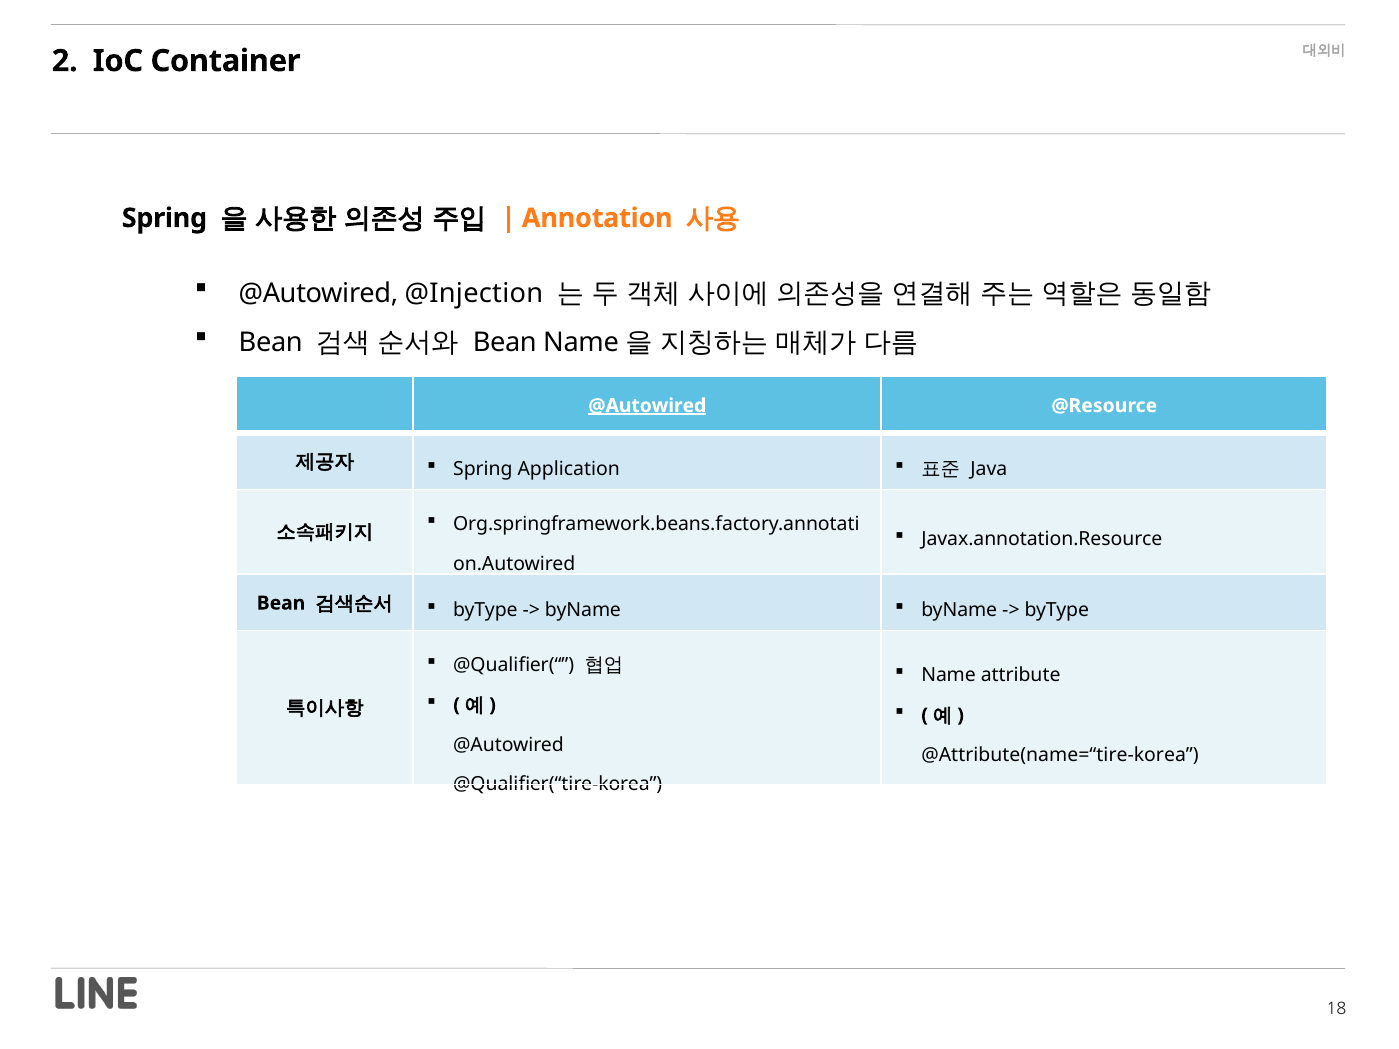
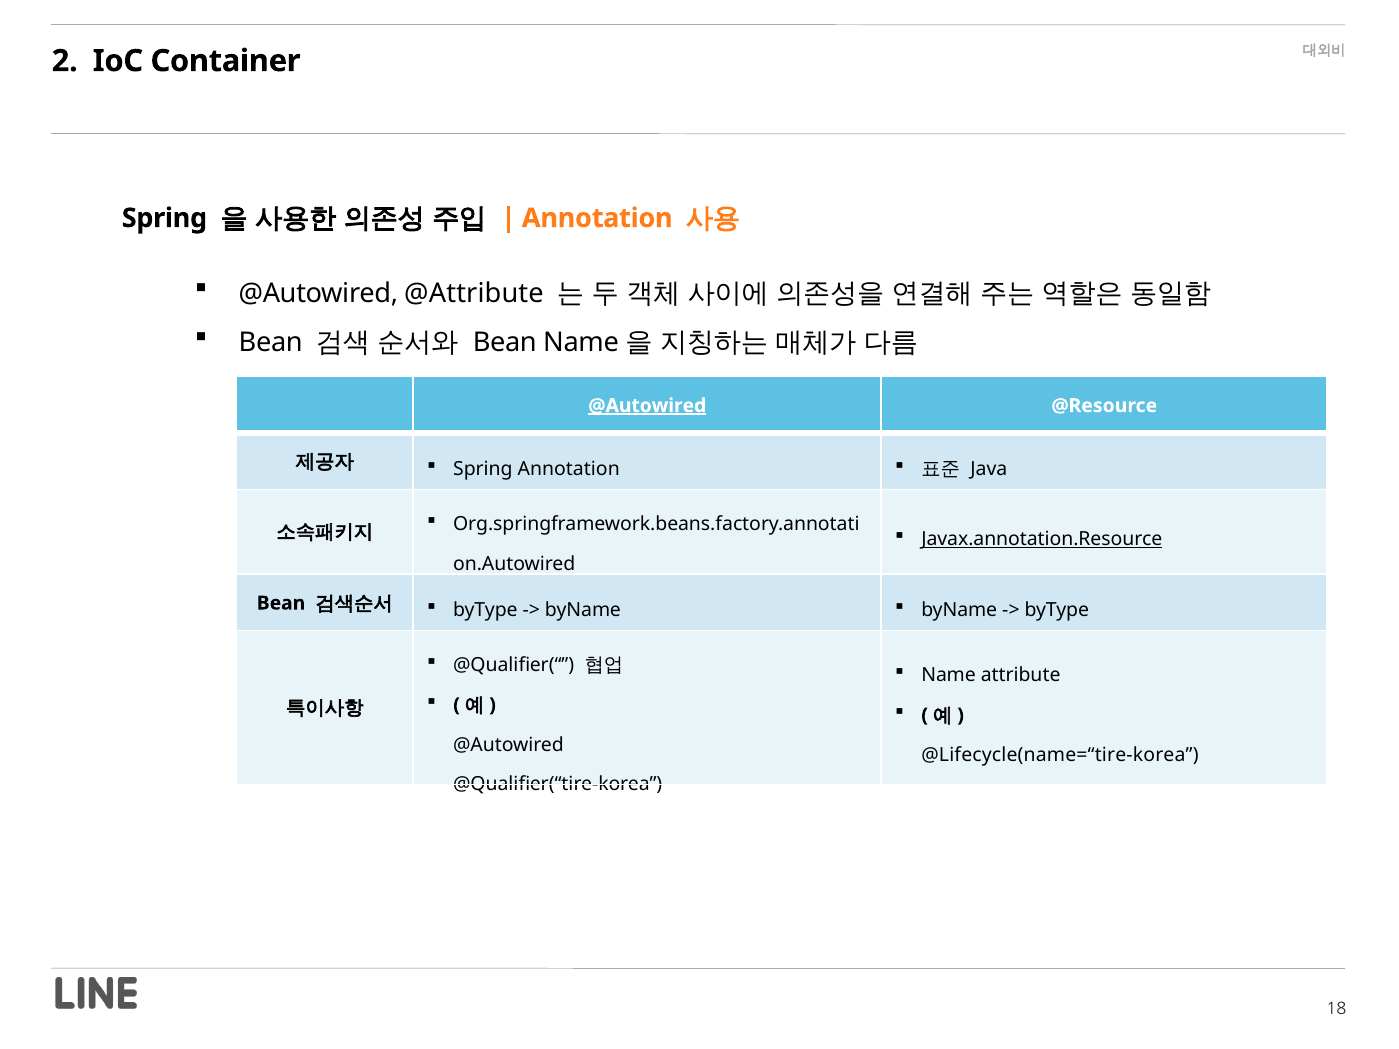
@Injection: @Injection -> @Attribute (474, 293)
Spring Application: Application -> Annotation (569, 469)
Javax.annotation.Resource underline: none -> present (1042, 540)
@Attribute(name=“tire-korea: @Attribute(name=“tire-korea -> @Lifecycle(name=“tire-korea (1060, 755)
